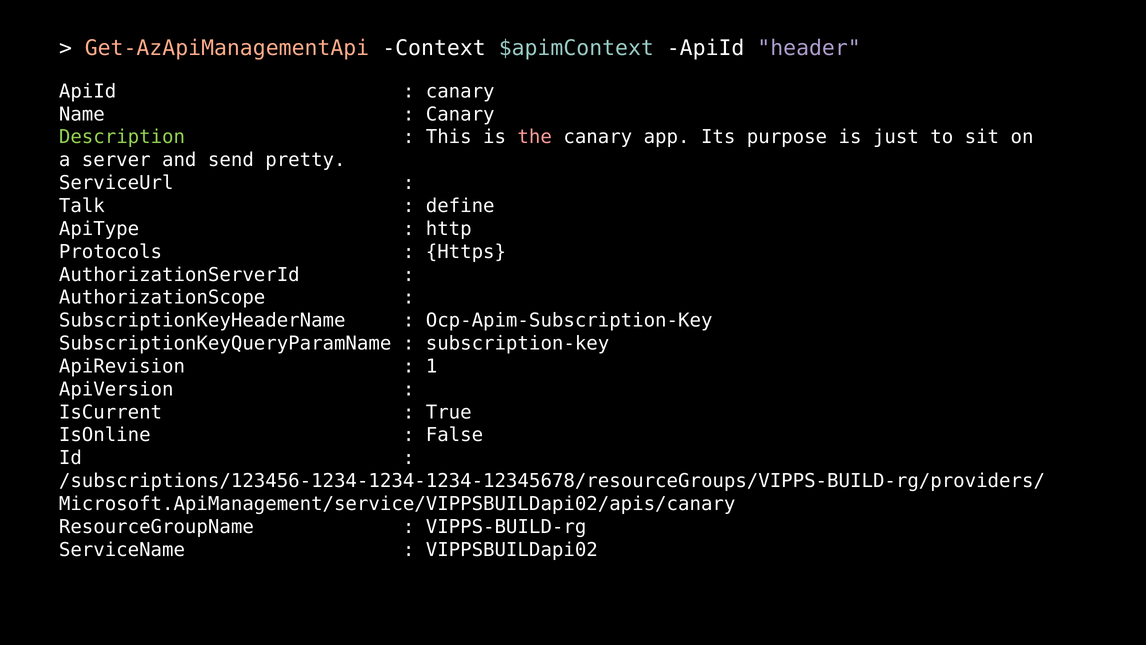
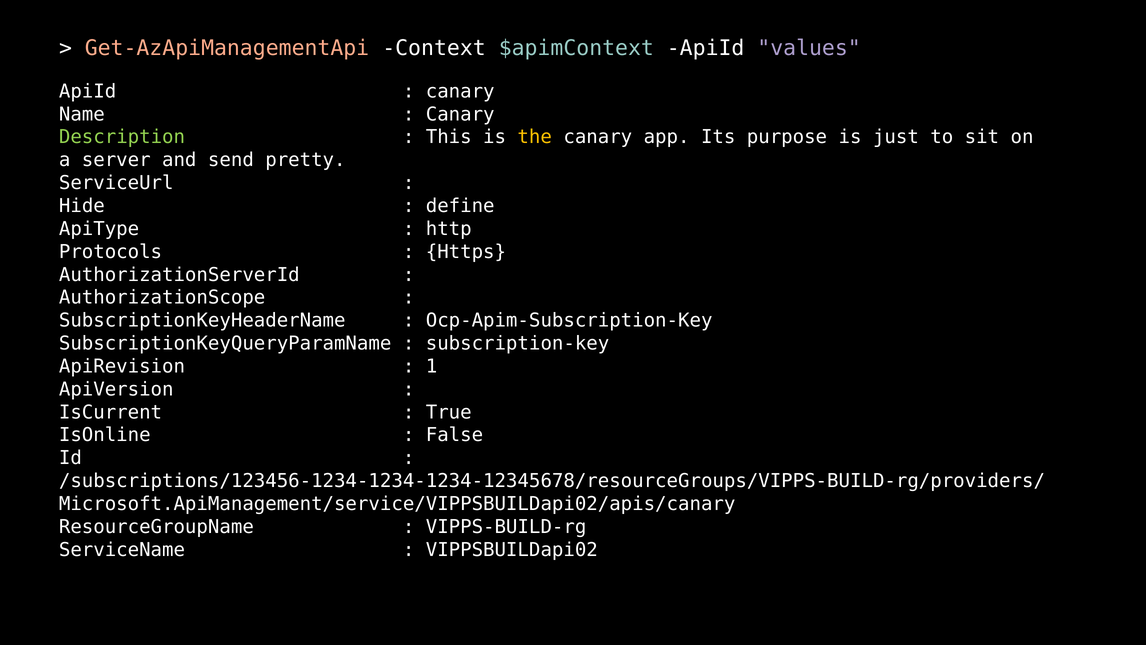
header: header -> values (809, 48)
the colour: pink -> yellow (535, 137)
Talk: Talk -> Hide (82, 206)
